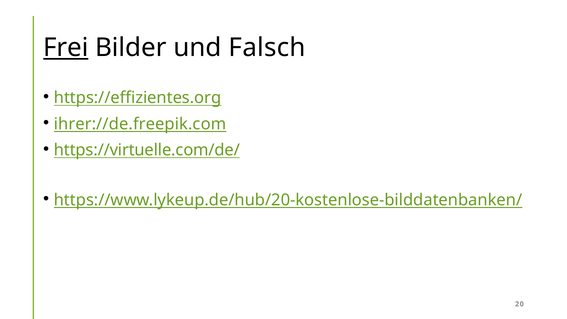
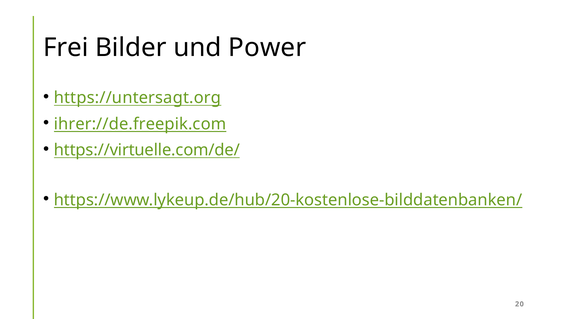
Frei underline: present -> none (66, 48)
Falsch: Falsch -> Power (267, 48)
https://effizientes.org: https://effizientes.org -> https://untersagt.org (137, 98)
